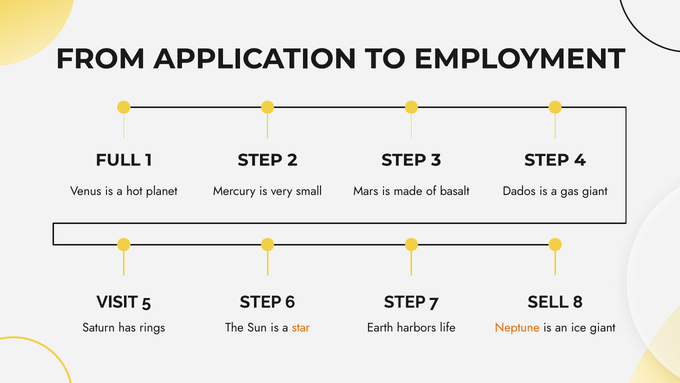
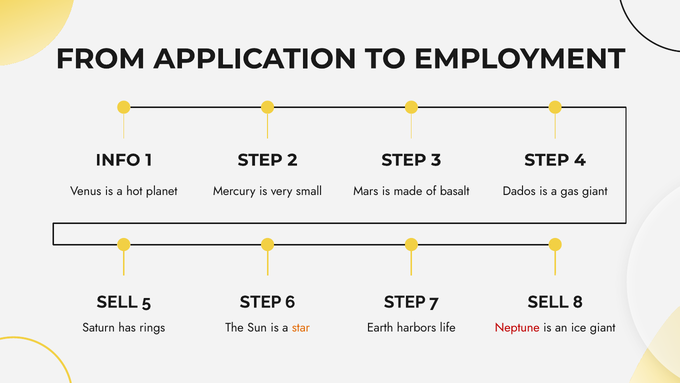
FULL: FULL -> INFO (118, 160)
VISIT: VISIT -> SELL (117, 302)
Neptune colour: orange -> red (517, 327)
